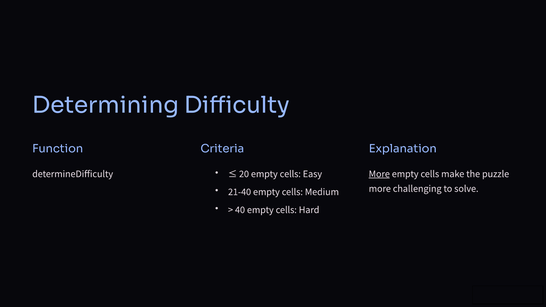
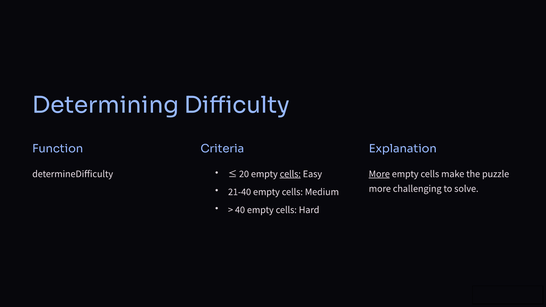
cells underline: none -> present (290, 174)
